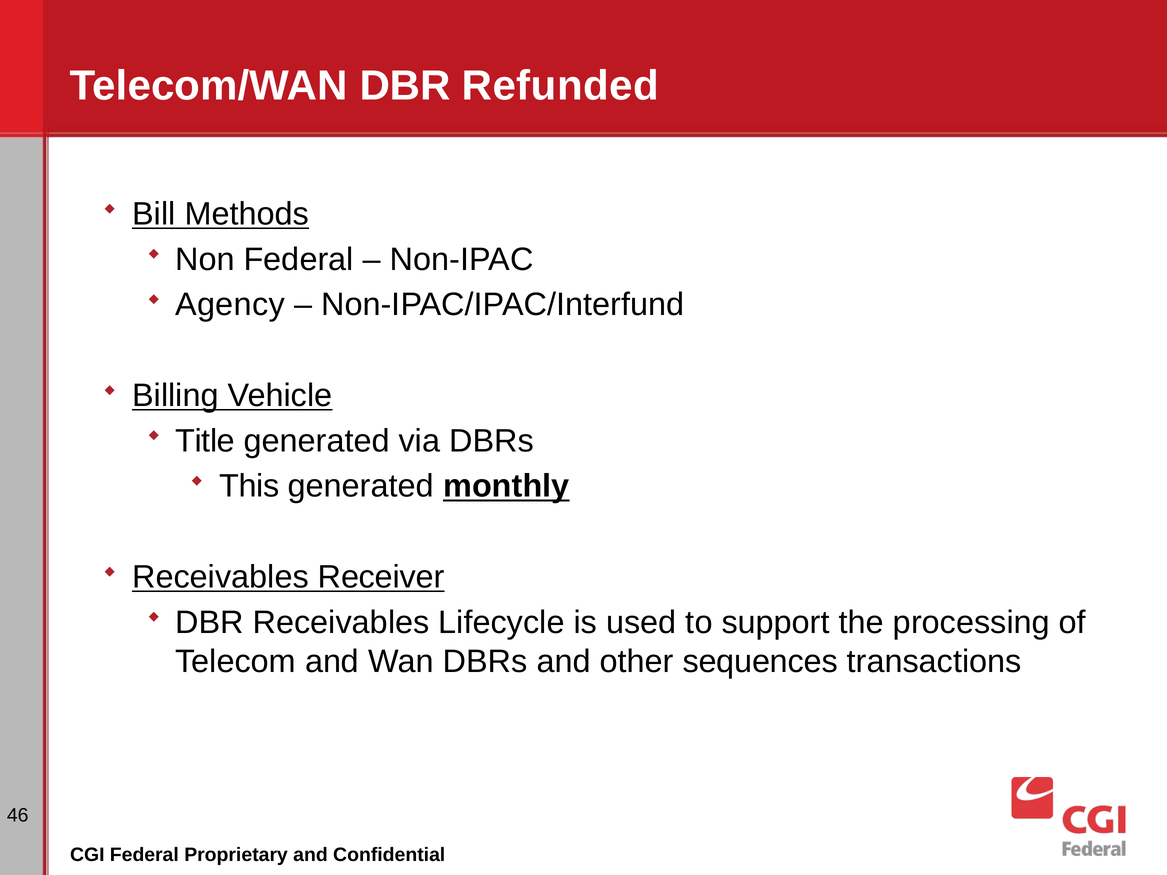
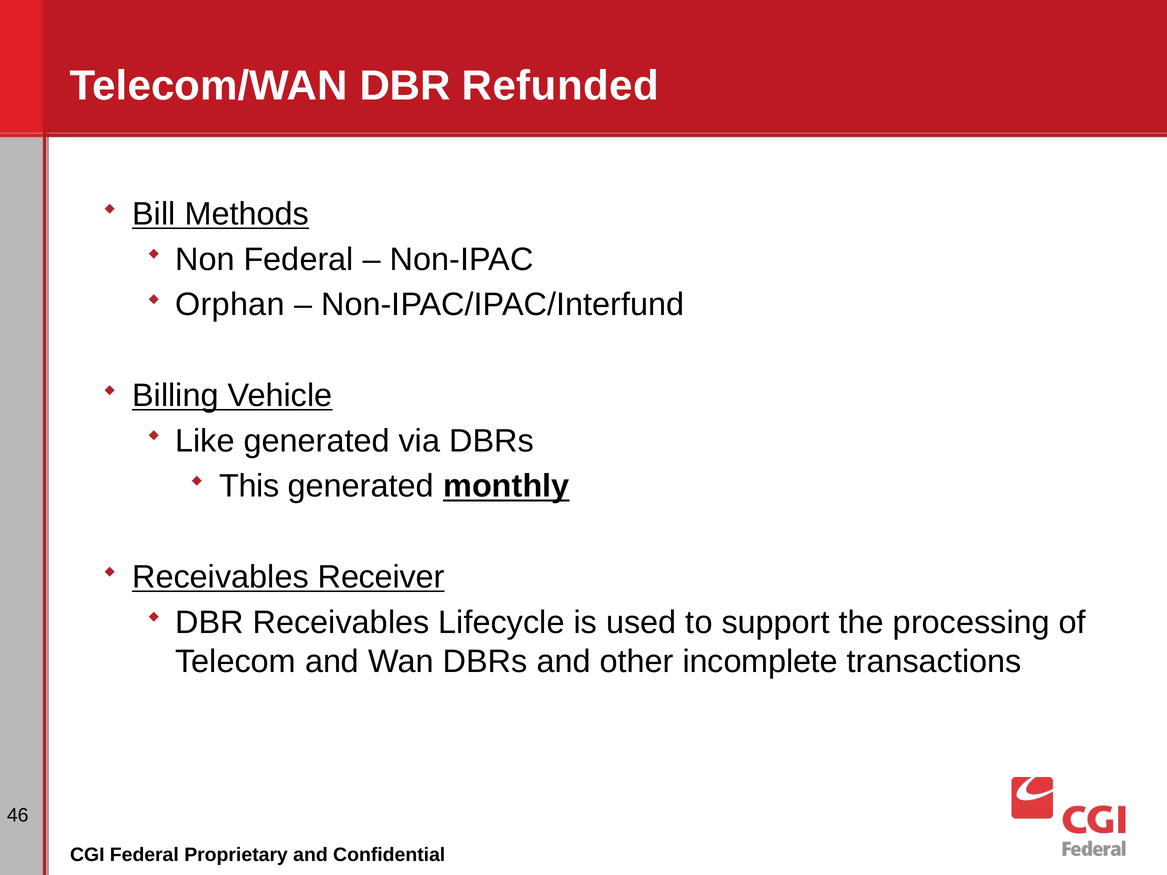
Agency: Agency -> Orphan (230, 305)
Title: Title -> Like (205, 441)
sequences: sequences -> incomplete (760, 662)
